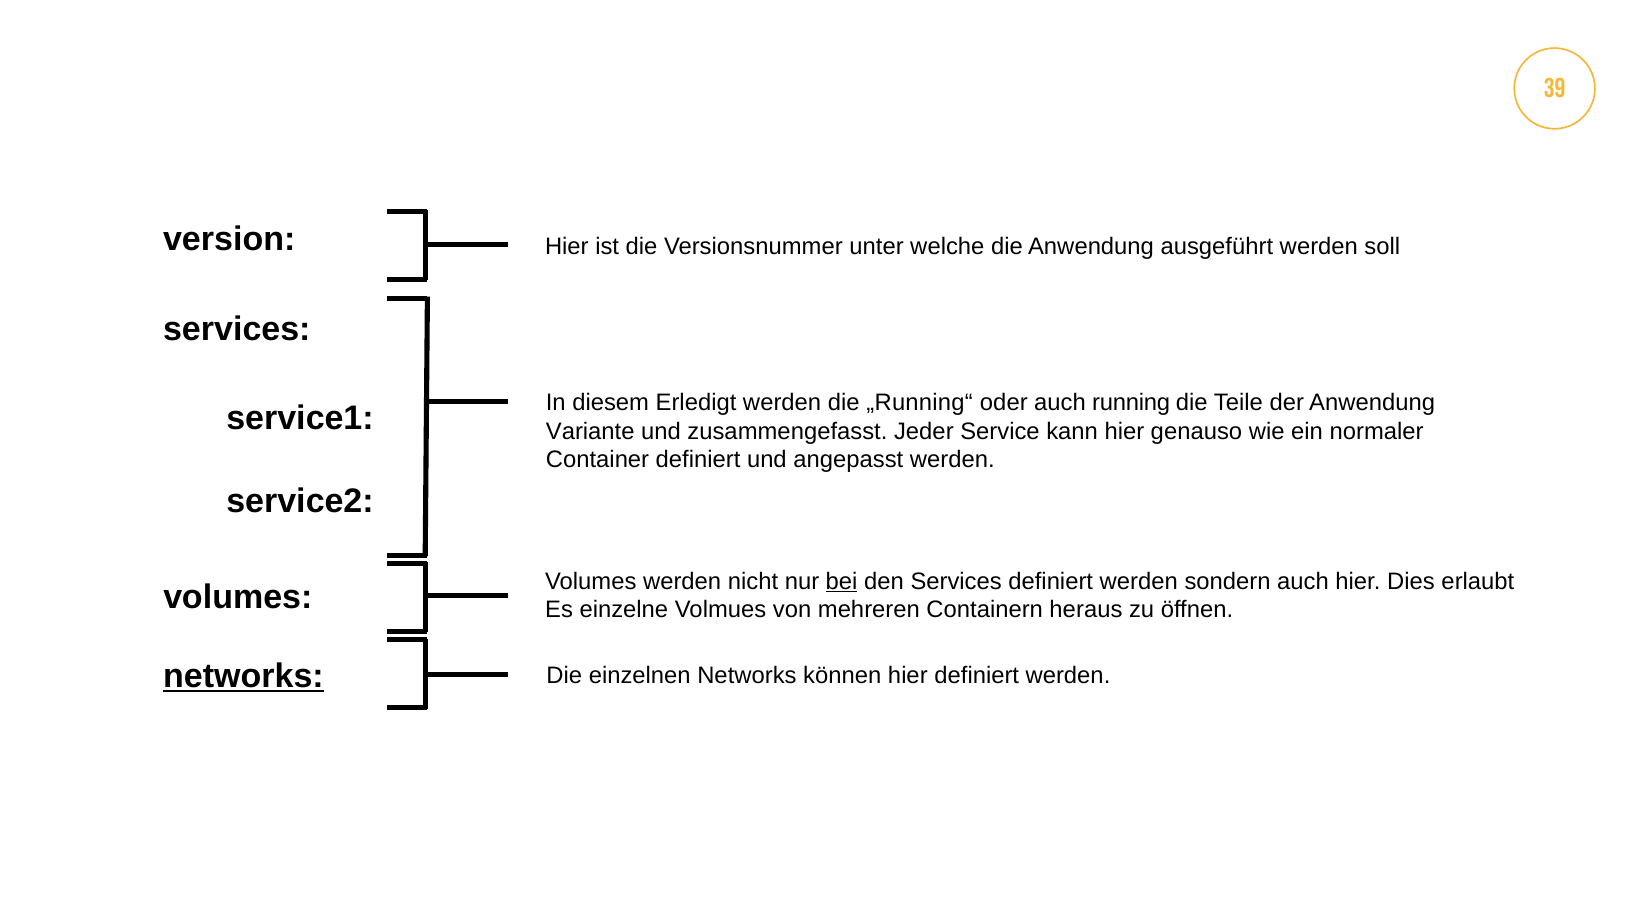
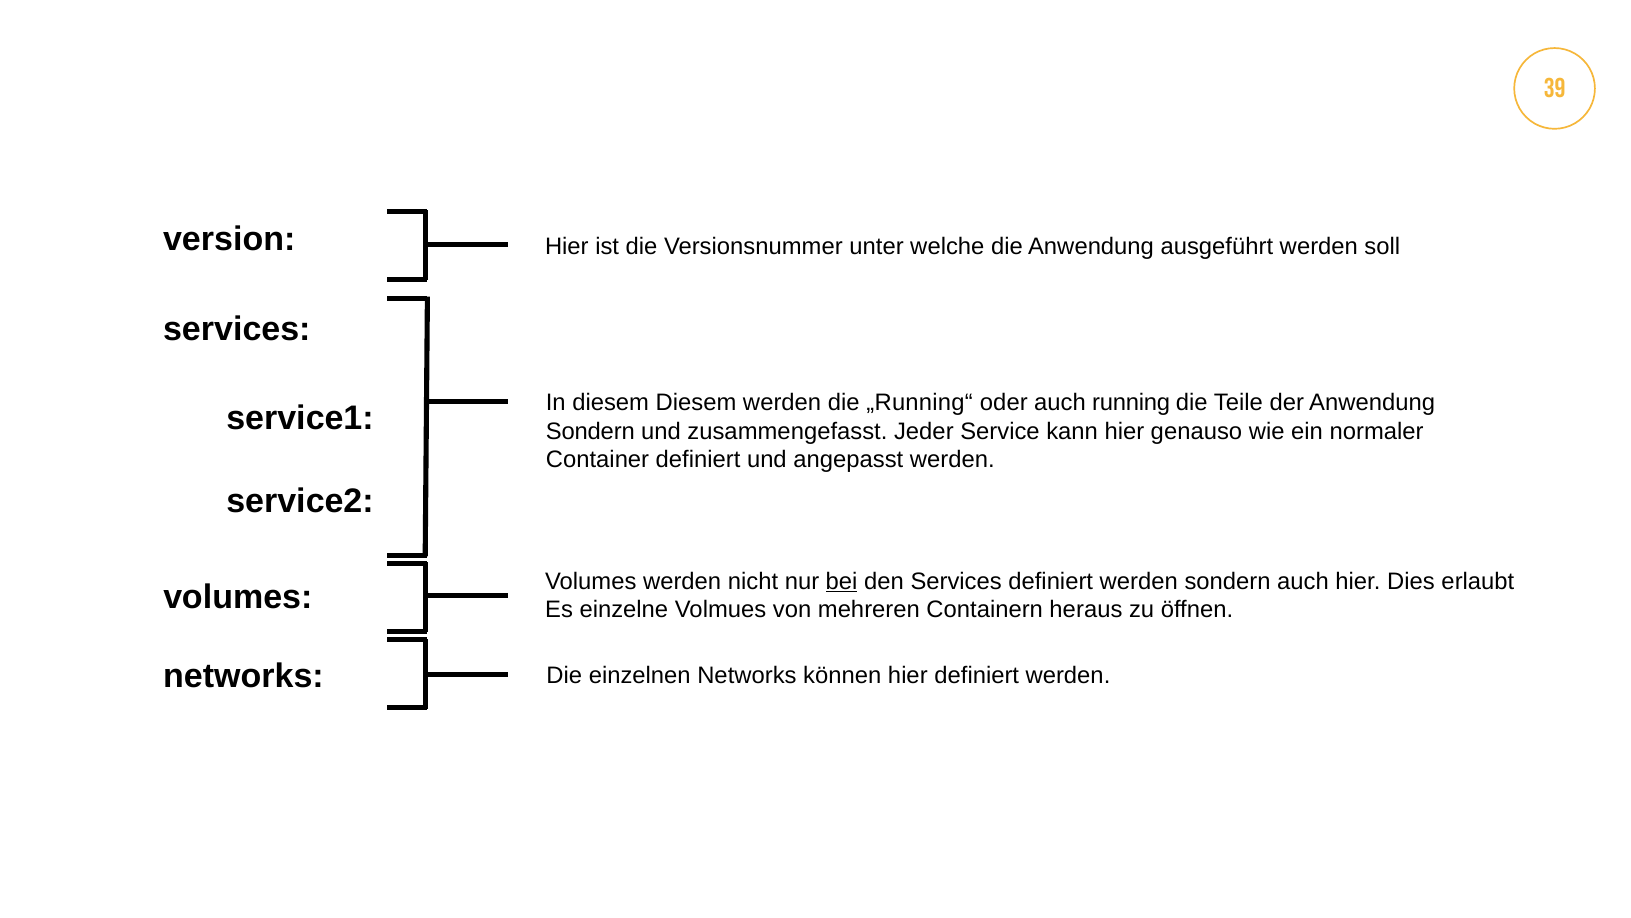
diesem Erledigt: Erledigt -> Diesem (696, 403)
Variante: Variante -> Sondern (590, 431)
networks underline: present -> none (243, 676)
